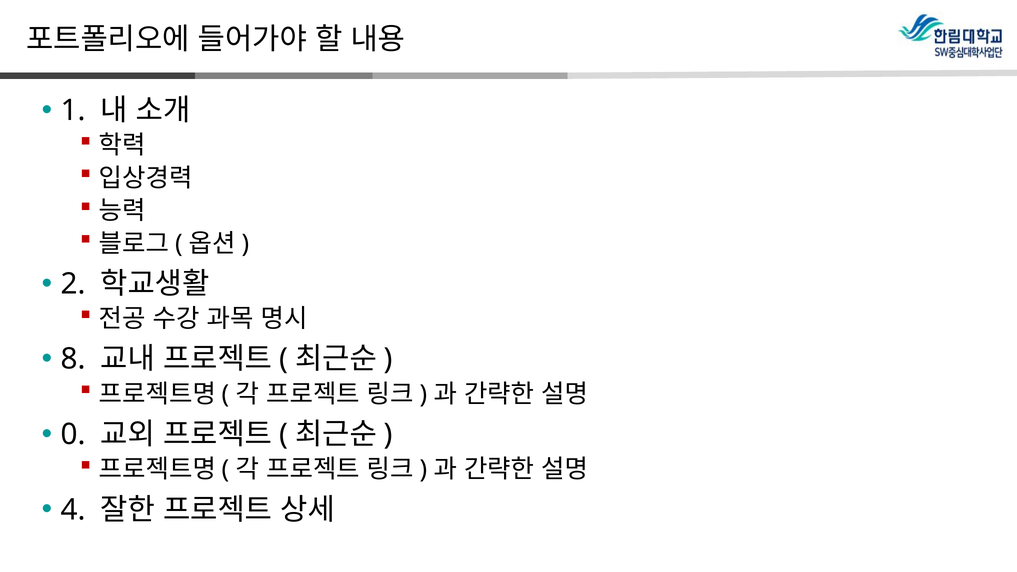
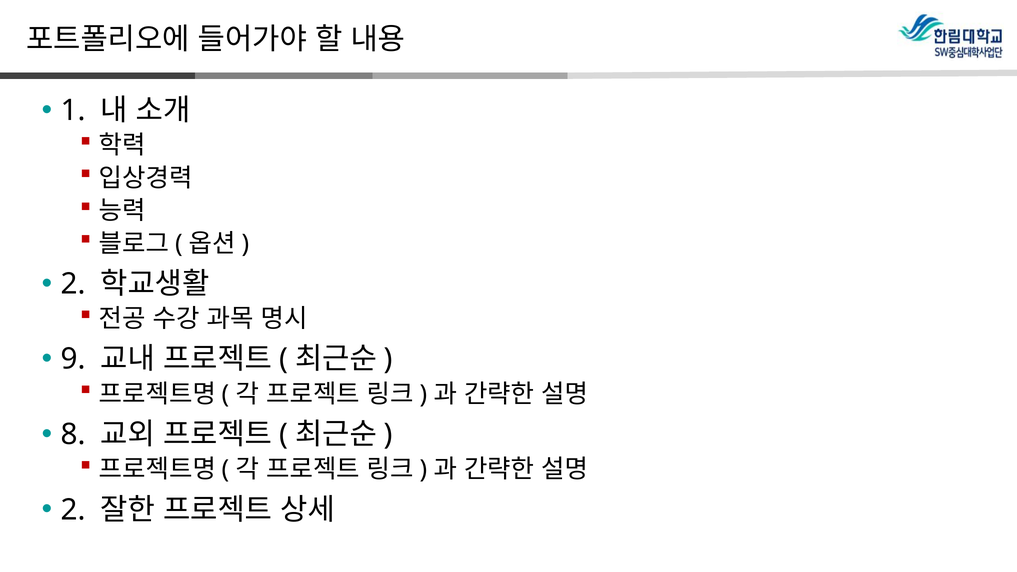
8: 8 -> 9 (73, 359)
0: 0 -> 8 (73, 435)
4: 4 -> 2 (73, 510)
